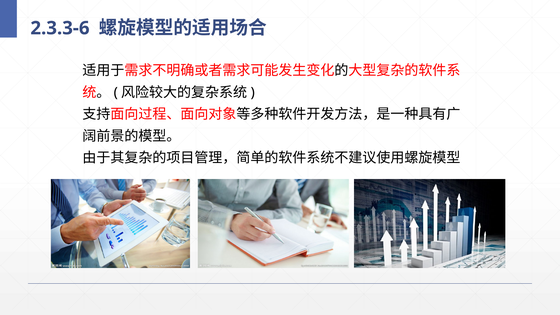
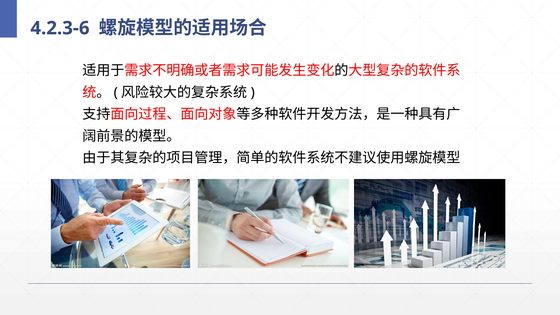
2.3.3-6: 2.3.3-6 -> 4.2.3-6 (60, 28)
